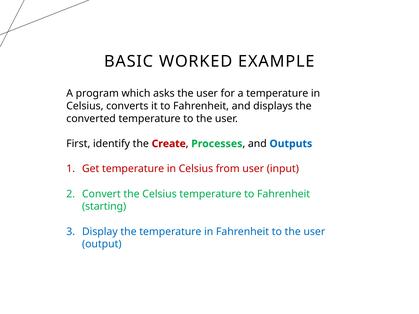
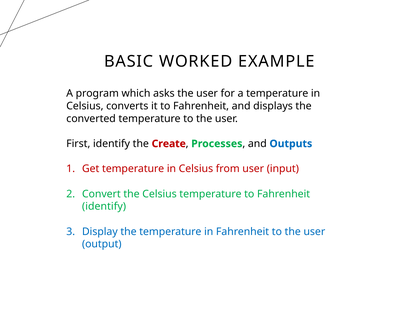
starting: starting -> identify (104, 207)
